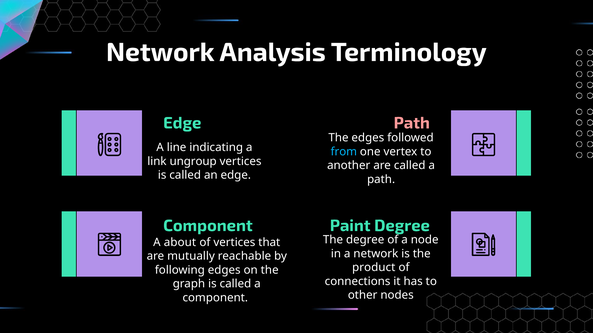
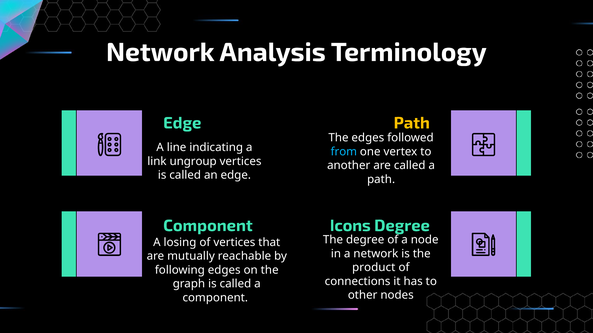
Path colour: pink -> yellow (412, 123)
Paint: Paint -> Icons (350, 226)
about: about -> losing (180, 243)
